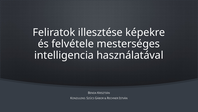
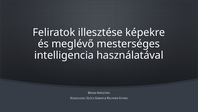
felvétele: felvétele -> meglévő (73, 44)
